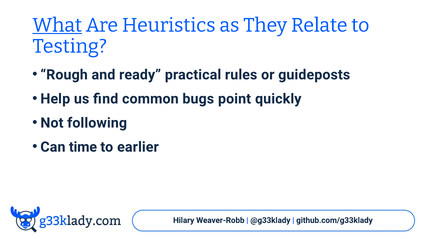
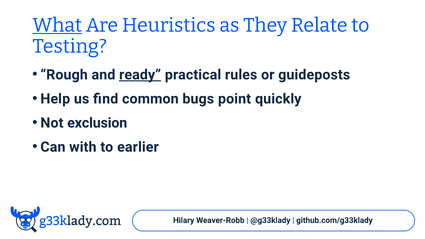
ready underline: none -> present (140, 75)
following: following -> exclusion (97, 123)
time: time -> with (83, 147)
